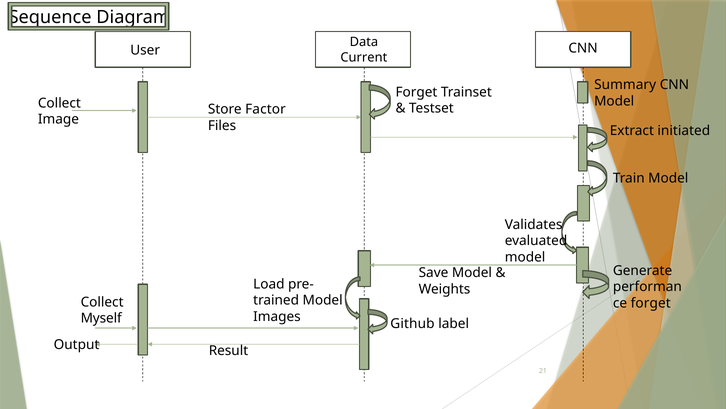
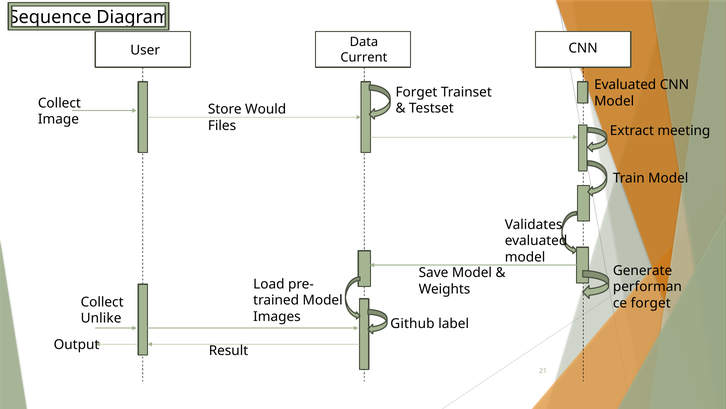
Summary: Summary -> Evaluated (625, 85)
Factor: Factor -> Would (266, 109)
initiated: initiated -> meeting (684, 131)
Myself: Myself -> Unlike (101, 318)
